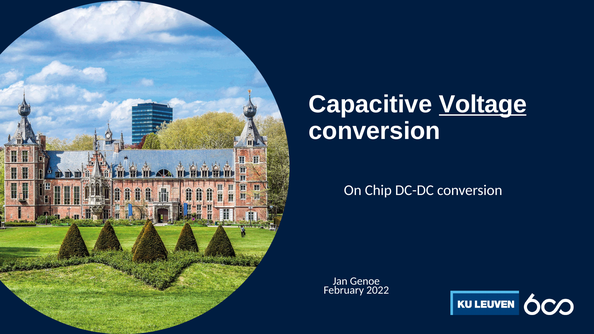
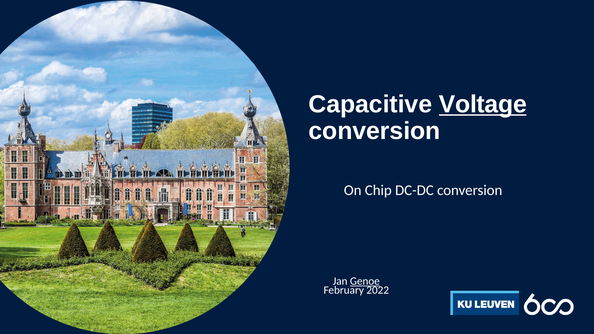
Genoe underline: none -> present (365, 281)
